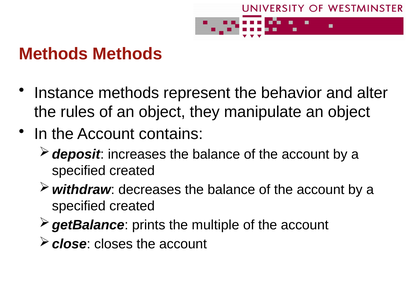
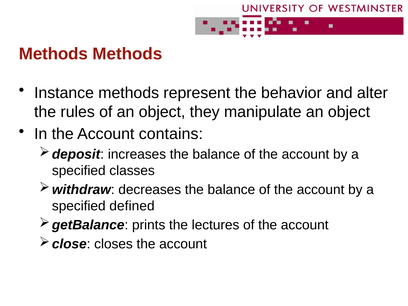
created: created -> classes (132, 171)
created: created -> defined (132, 206)
multiple: multiple -> lectures (216, 225)
